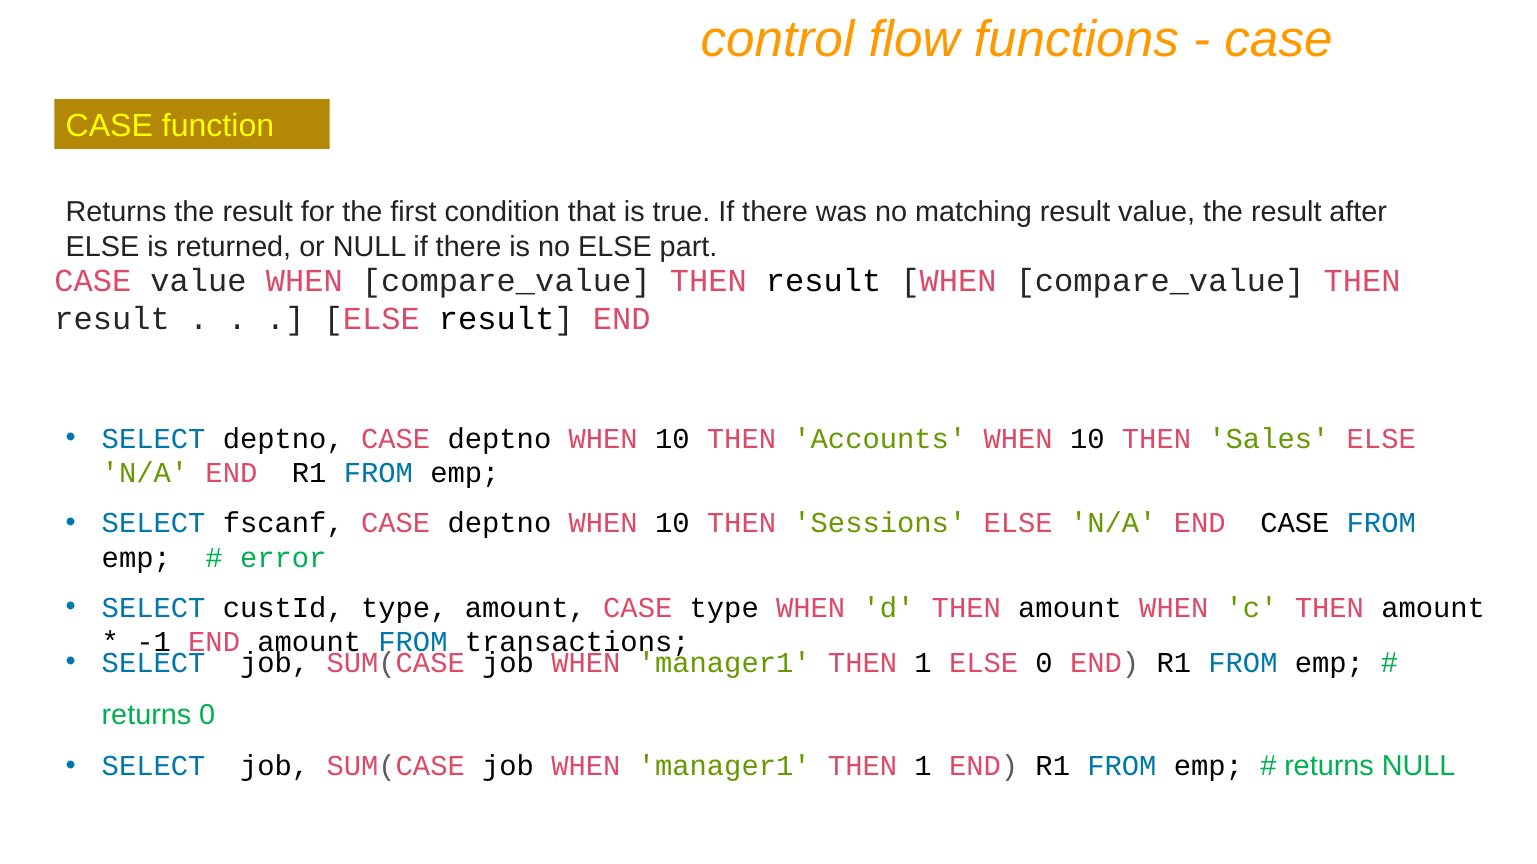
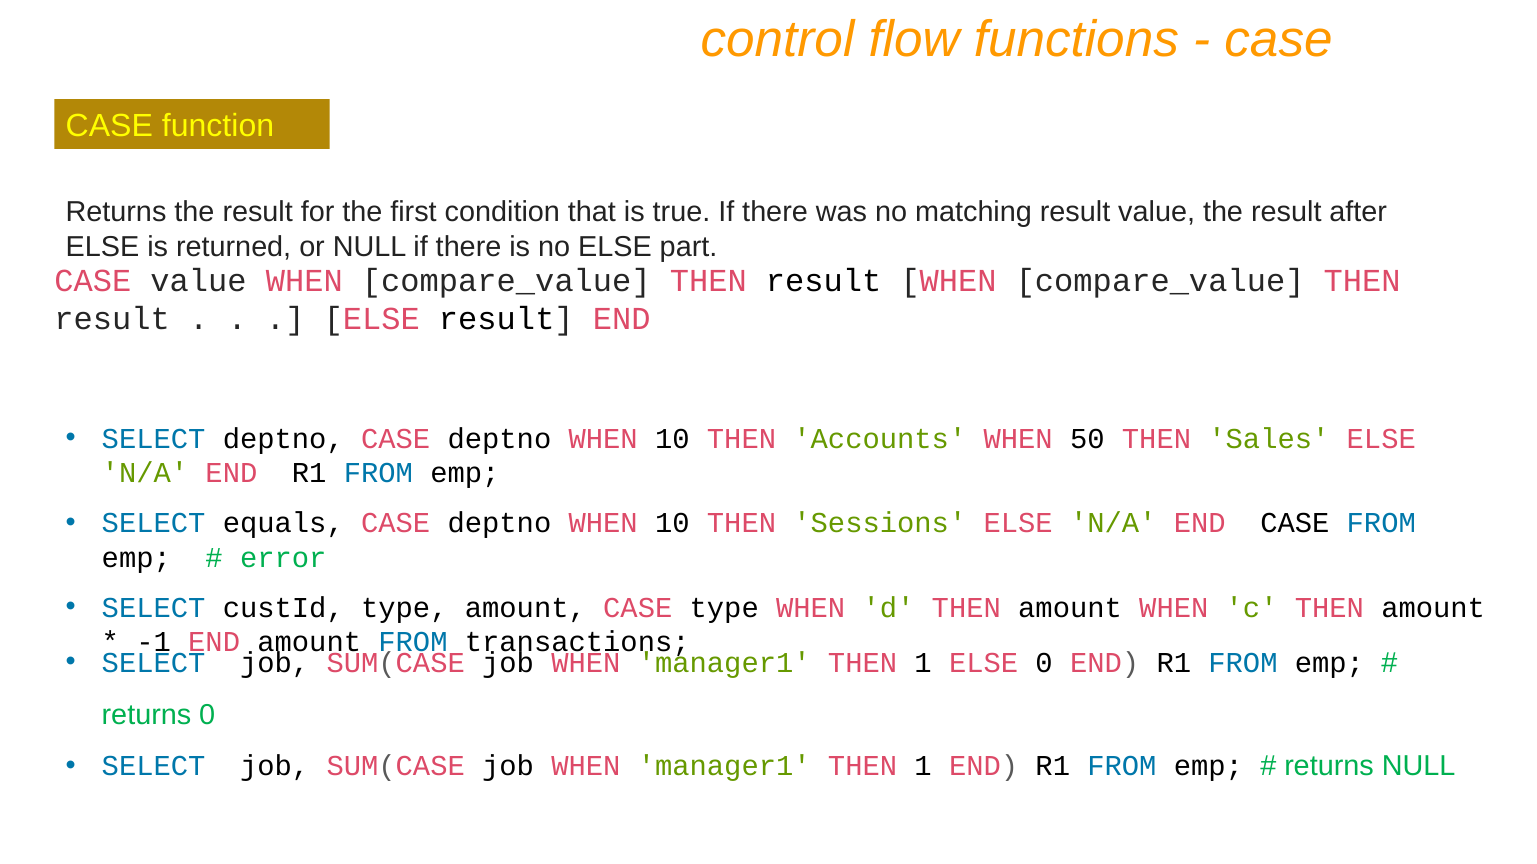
Accounts WHEN 10: 10 -> 50 (1087, 439)
fscanf: fscanf -> equals (283, 524)
